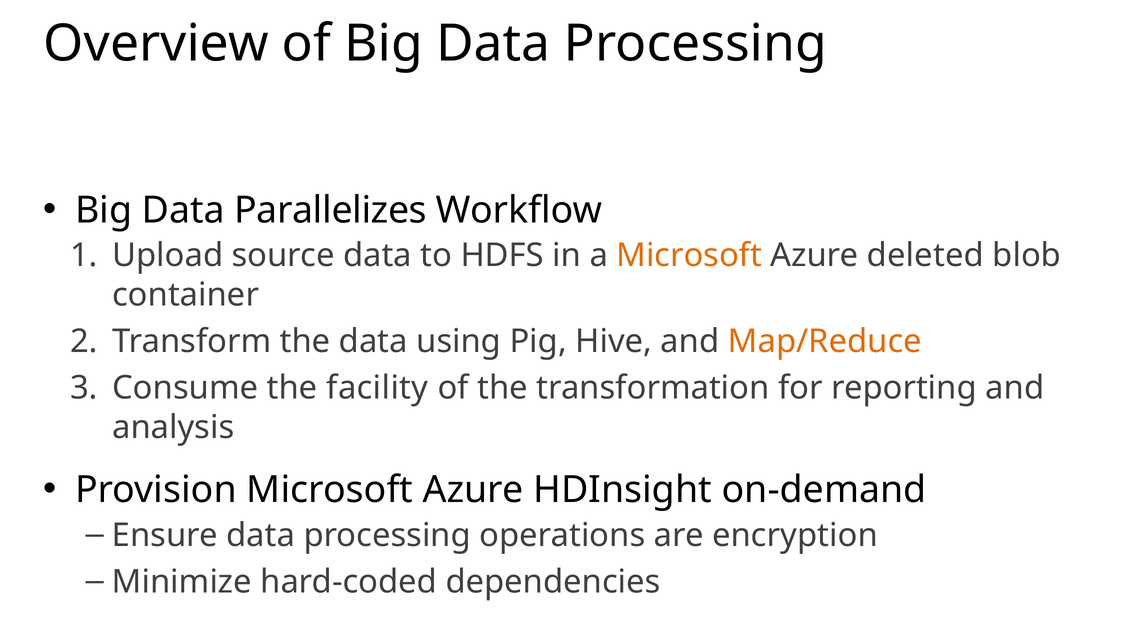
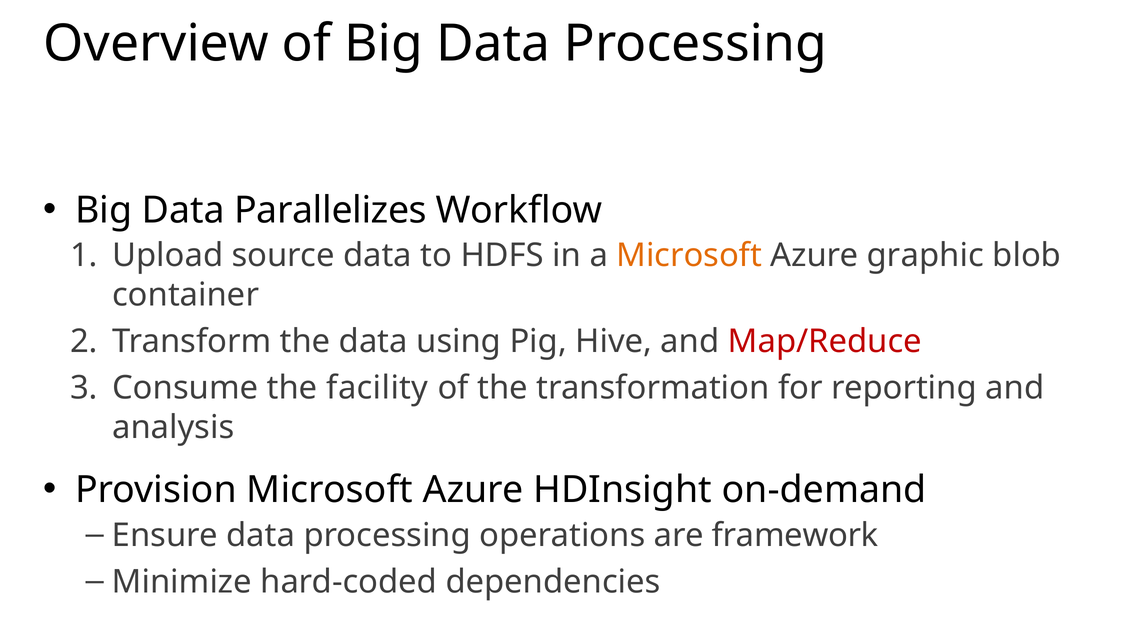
deleted: deleted -> graphic (925, 256)
Map/Reduce colour: orange -> red (825, 342)
encryption: encryption -> framework (795, 536)
